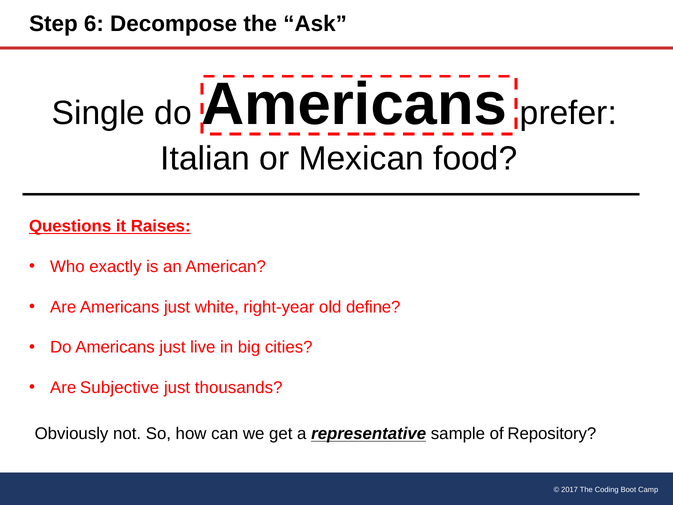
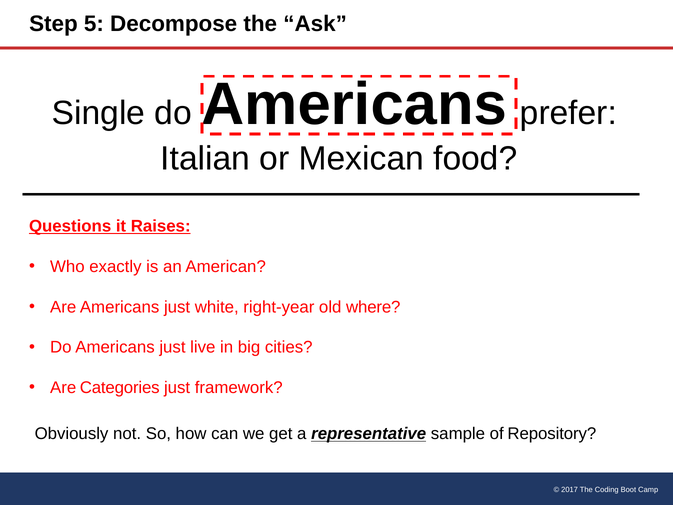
6: 6 -> 5 (94, 24)
define: define -> where (373, 307)
Subjective: Subjective -> Categories (120, 388)
thousands: thousands -> framework (239, 388)
